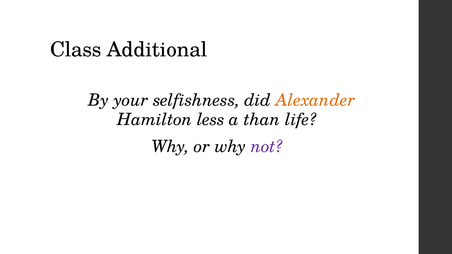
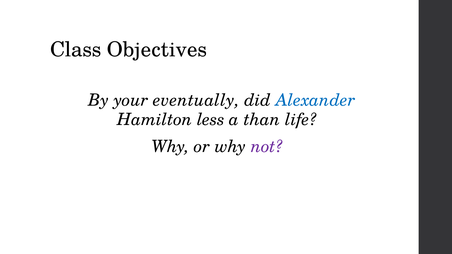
Additional: Additional -> Objectives (157, 50)
selfishness: selfishness -> eventually (196, 100)
Alexander colour: orange -> blue (316, 100)
